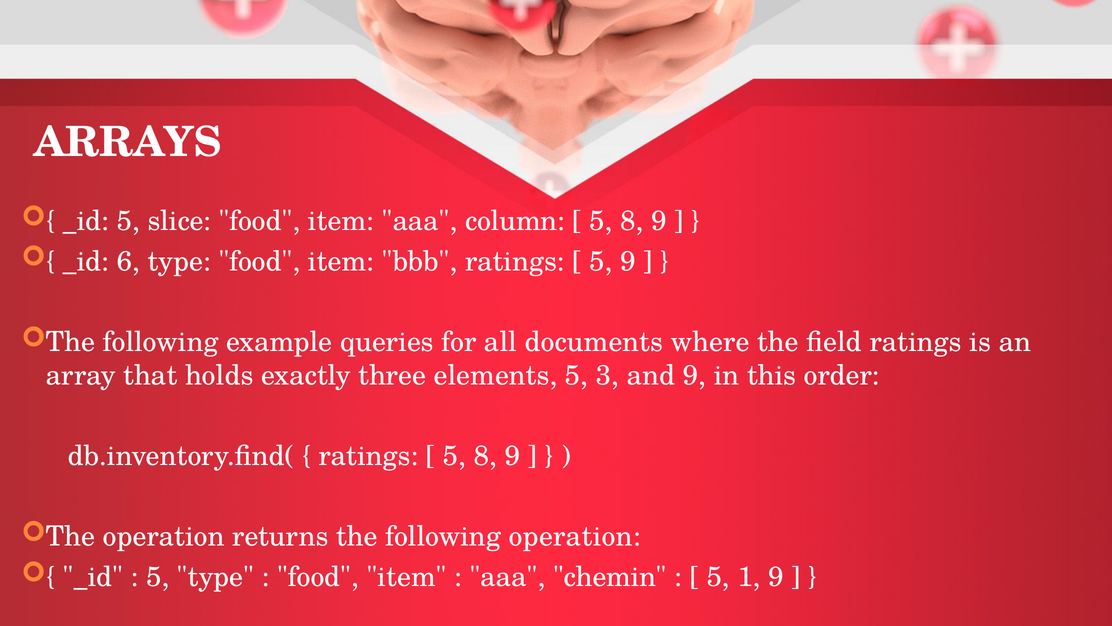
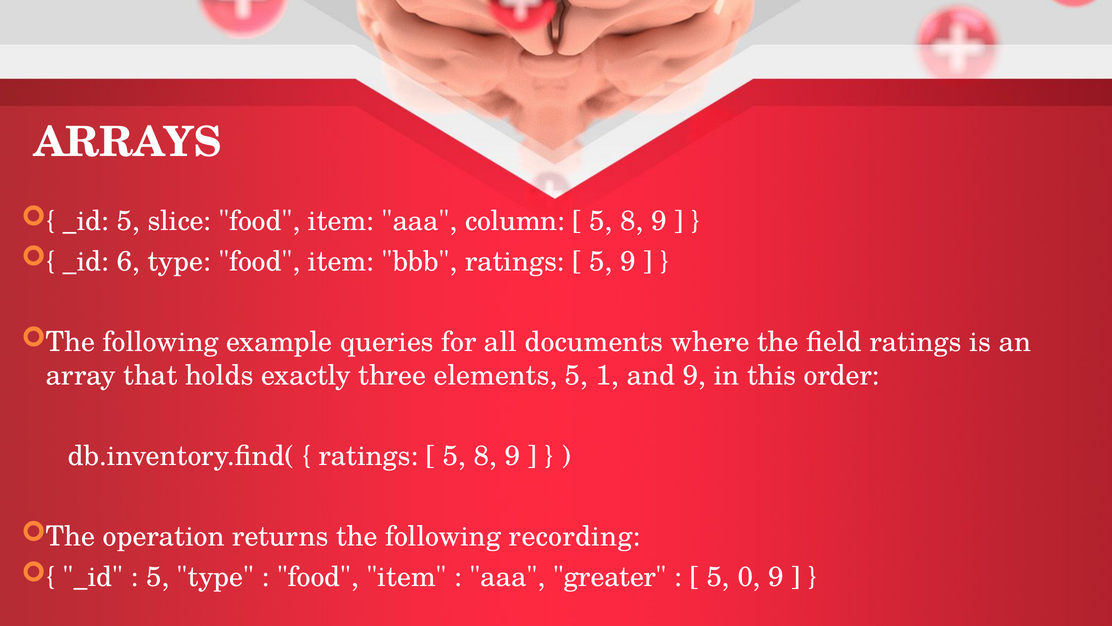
3: 3 -> 1 (607, 375)
following operation: operation -> recording (575, 536)
chemin: chemin -> greater (610, 577)
1: 1 -> 0 (749, 577)
